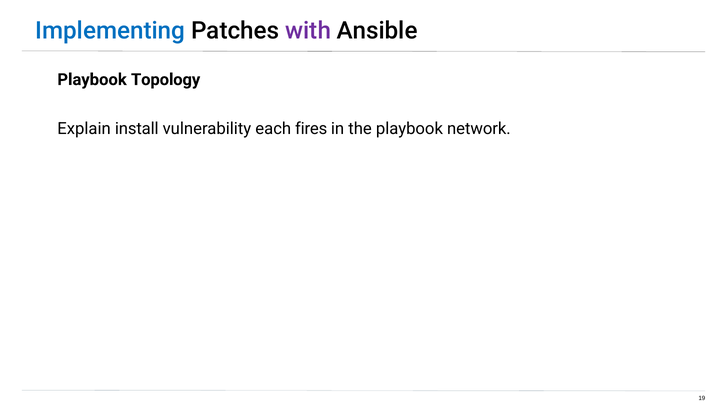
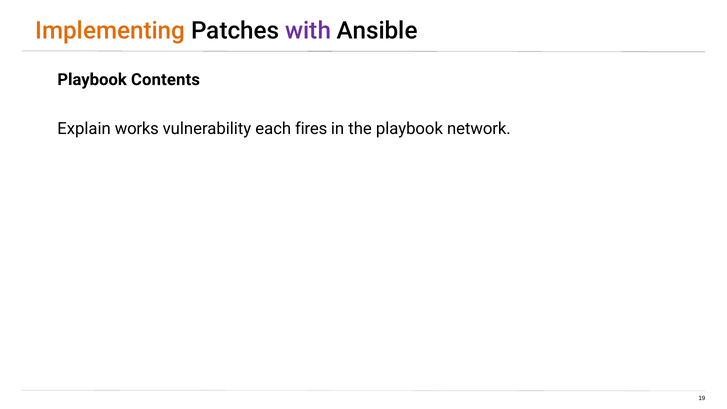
Implementing colour: blue -> orange (110, 31)
Topology: Topology -> Contents (165, 80)
install: install -> works (137, 129)
